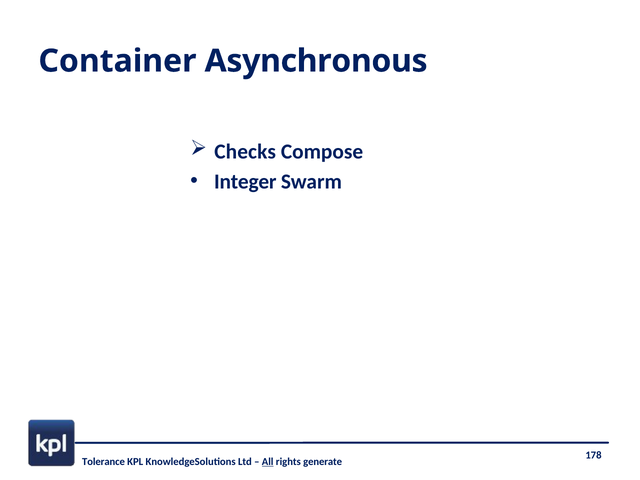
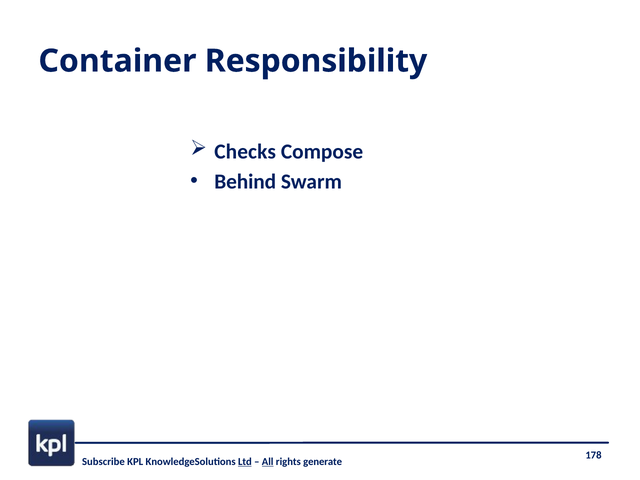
Asynchronous: Asynchronous -> Responsibility (316, 61)
Integer: Integer -> Behind (245, 182)
Tolerance: Tolerance -> Subscribe (103, 461)
Ltd underline: none -> present (245, 461)
